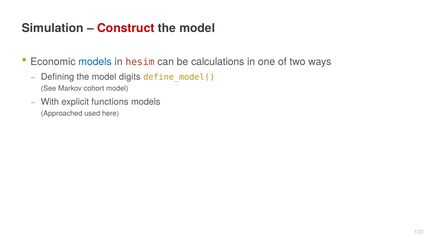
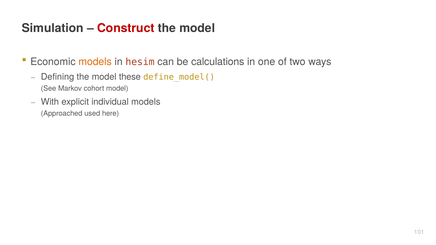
models colour: blue -> orange (95, 62)
digits: digits -> these (130, 77)
functions: functions -> individual (110, 102)
